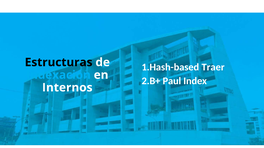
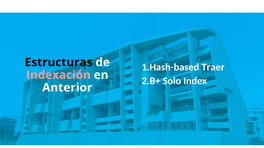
Indexación colour: light blue -> pink (58, 75)
Paul: Paul -> Solo (172, 81)
Internos: Internos -> Anterior (67, 88)
